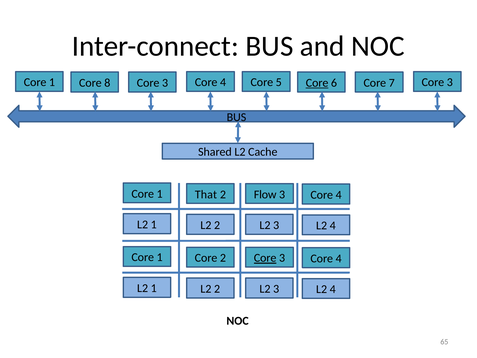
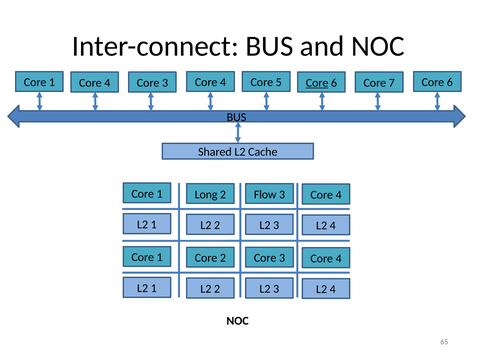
8: 8 -> 4 (107, 83)
7 Core 3: 3 -> 6 (450, 82)
That: That -> Long (206, 194)
Core underline: present -> none (265, 258)
